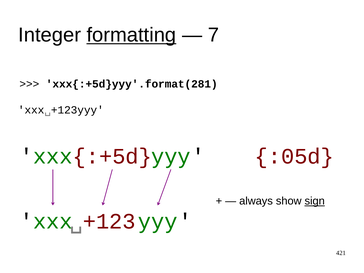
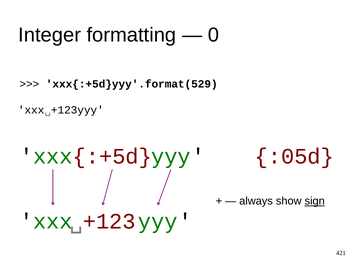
formatting underline: present -> none (131, 35)
7: 7 -> 0 (213, 35)
xxx{:+5d}yyy'.format(281: xxx{:+5d}yyy'.format(281 -> xxx{:+5d}yyy'.format(529 (132, 84)
